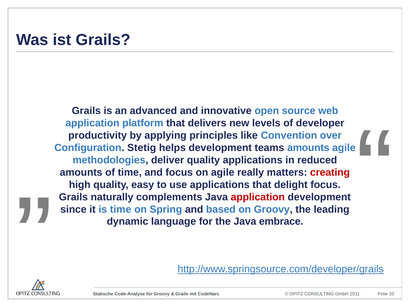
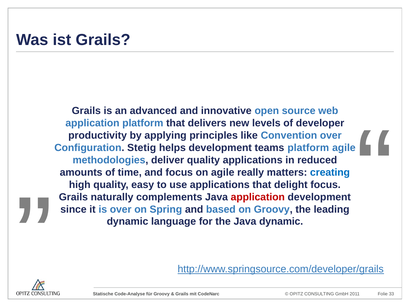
teams amounts: amounts -> platform (308, 147)
creating colour: red -> blue (330, 172)
is time: time -> over (121, 209)
Java embrace: embrace -> dynamic (281, 221)
